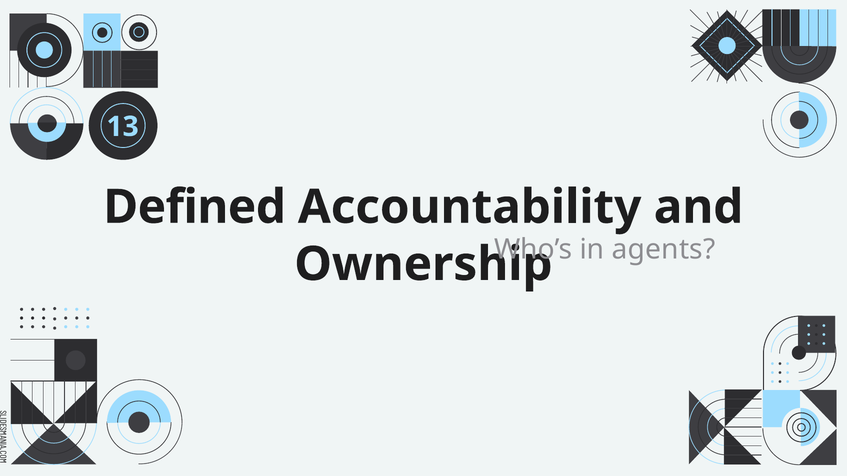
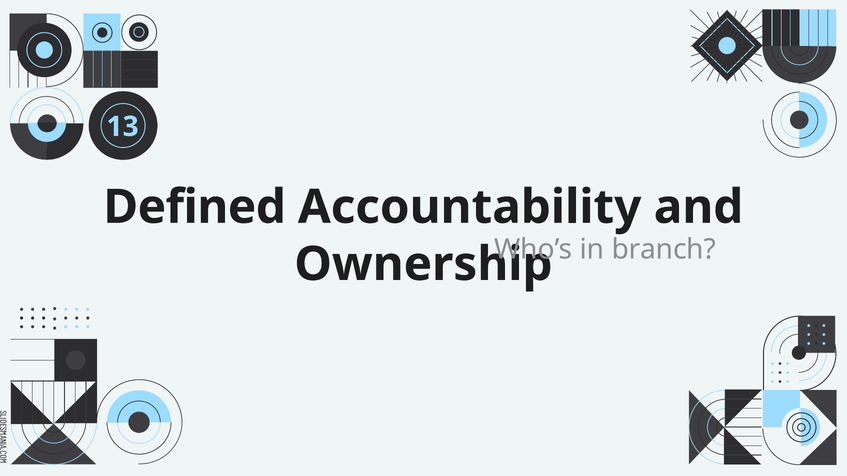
agents: agents -> branch (664, 250)
